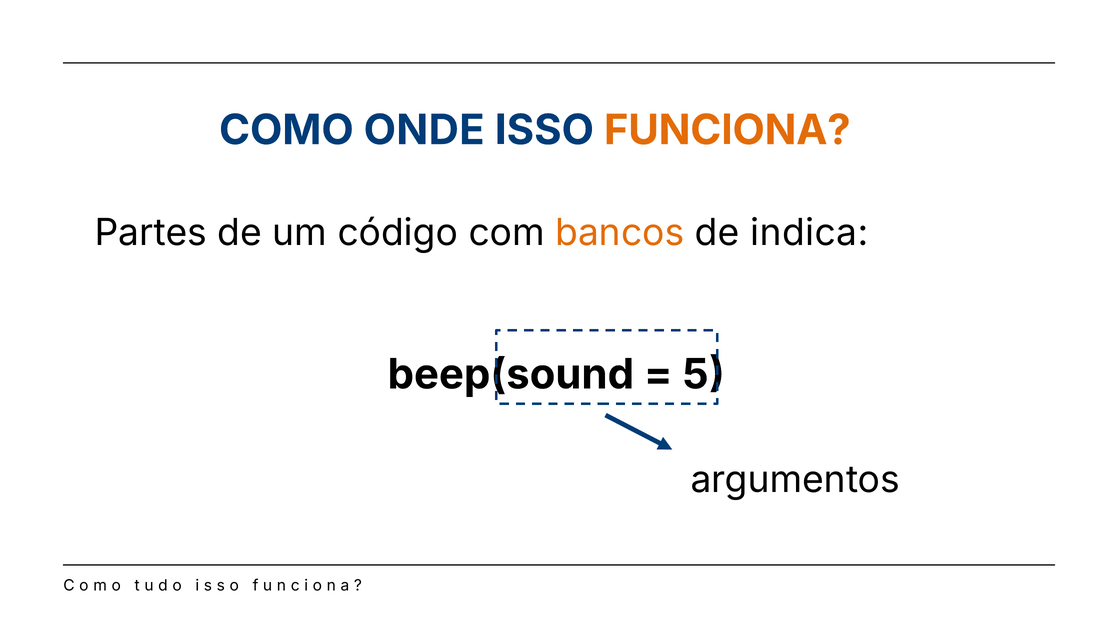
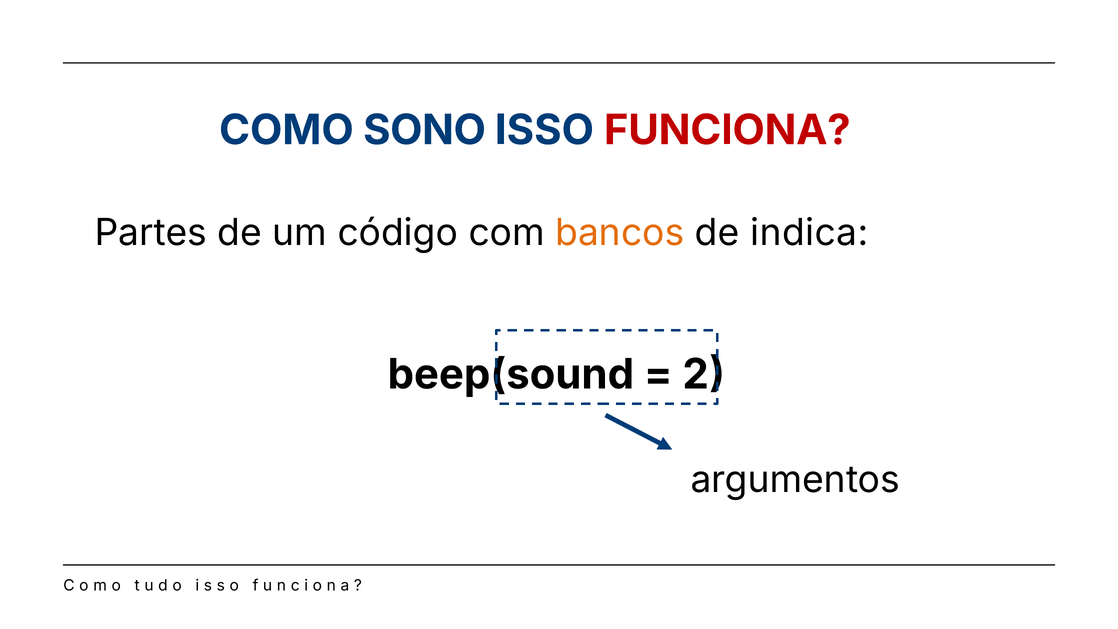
ONDE: ONDE -> SONO (425, 130)
FUNCIONA colour: orange -> red (727, 130)
5: 5 -> 2 (704, 375)
